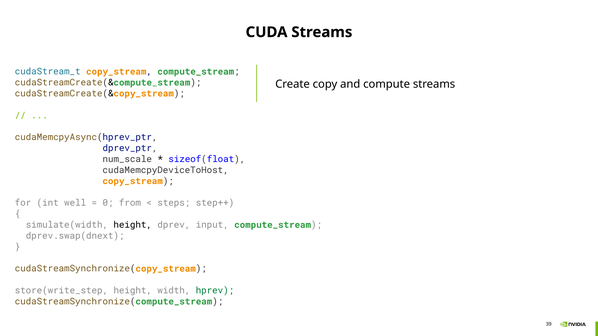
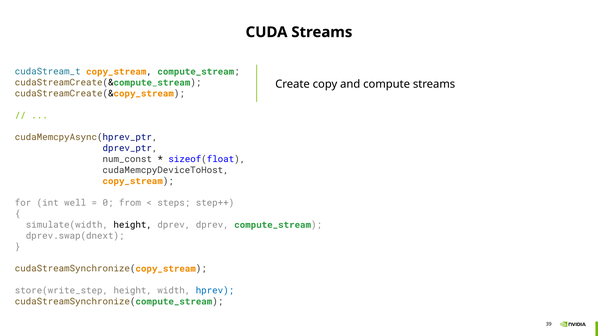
num_scale: num_scale -> num_const (127, 159)
dprev input: input -> dprev (212, 225)
hprev colour: green -> blue (215, 291)
